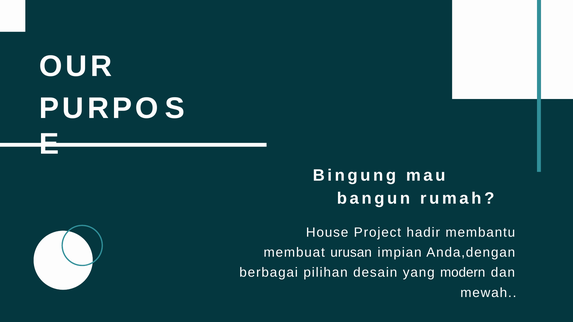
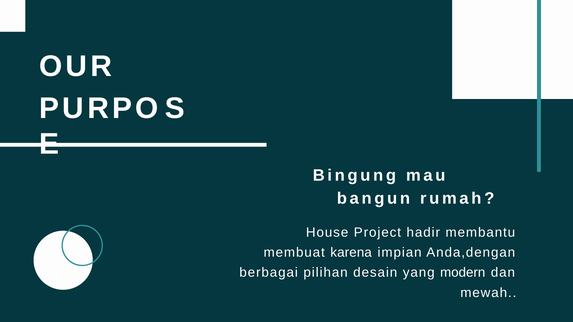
urusan: urusan -> karena (351, 253)
